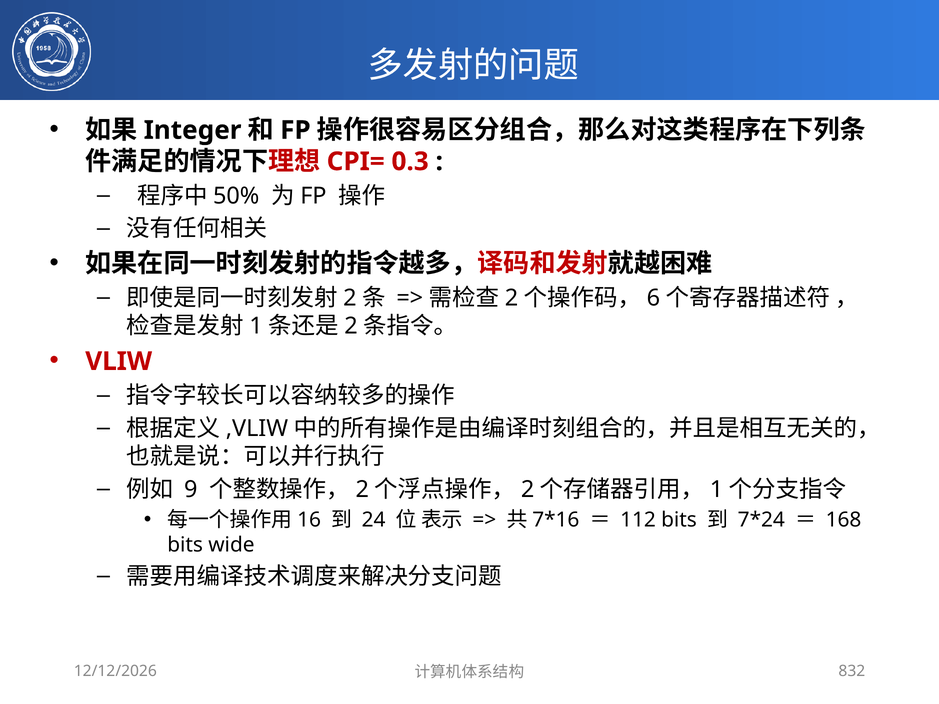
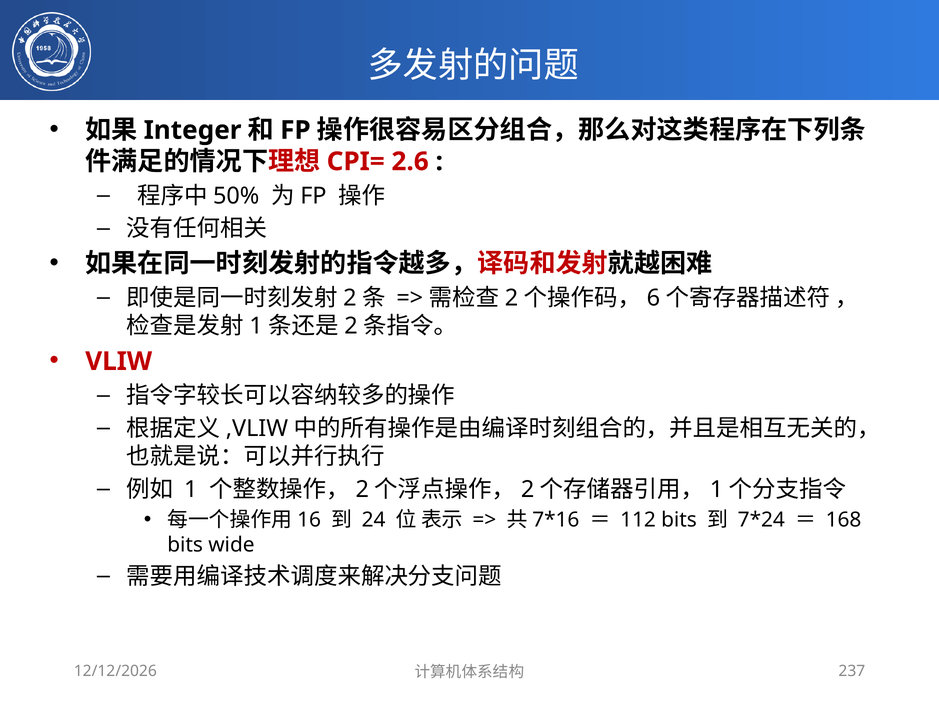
0.3: 0.3 -> 2.6 (410, 162)
9: 9 -> 1 (191, 490)
832: 832 -> 237 (852, 671)
